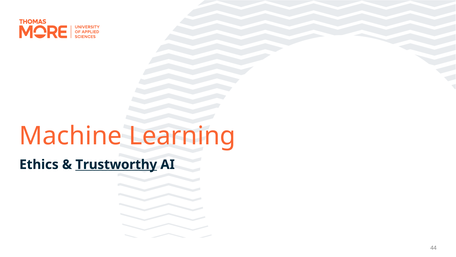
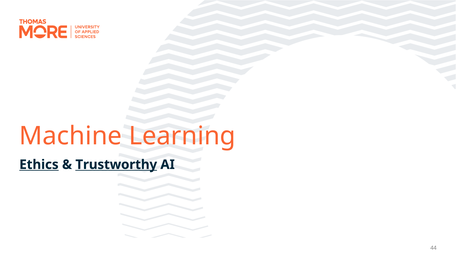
Ethics underline: none -> present (39, 164)
